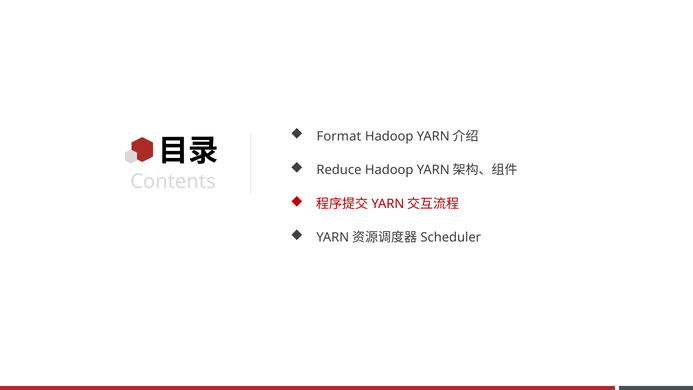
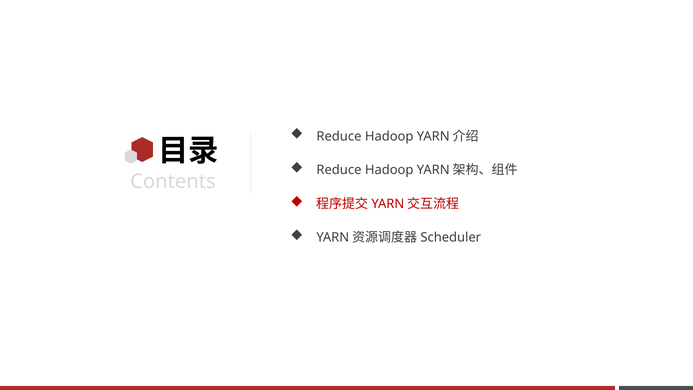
Format: Format -> Reduce (339, 136)
